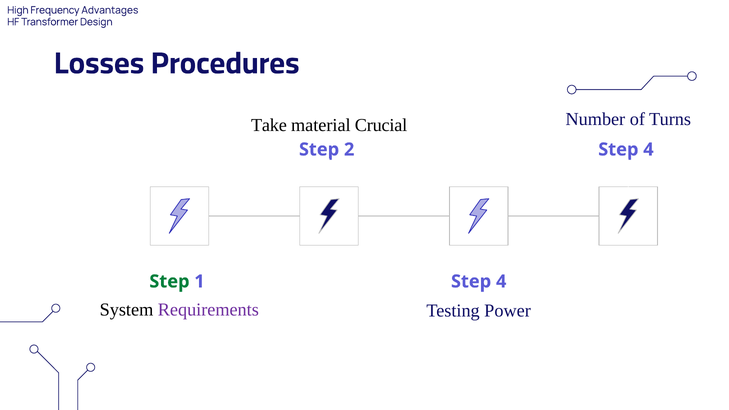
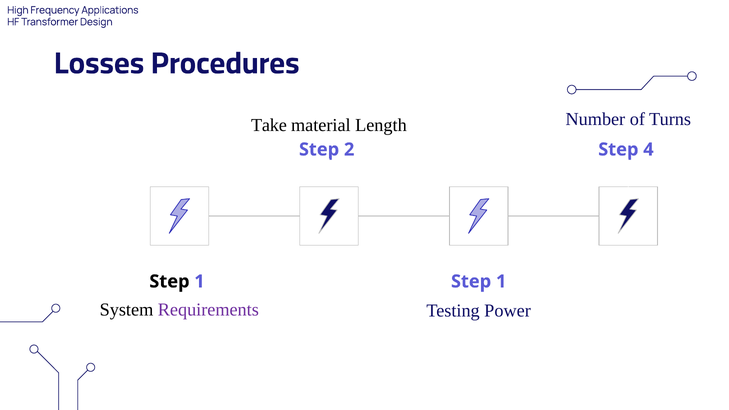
Advantages: Advantages -> Applications (110, 10)
Crucial: Crucial -> Length (381, 125)
Step colour: green -> black (169, 282)
4: 4 -> 1 (501, 282)
